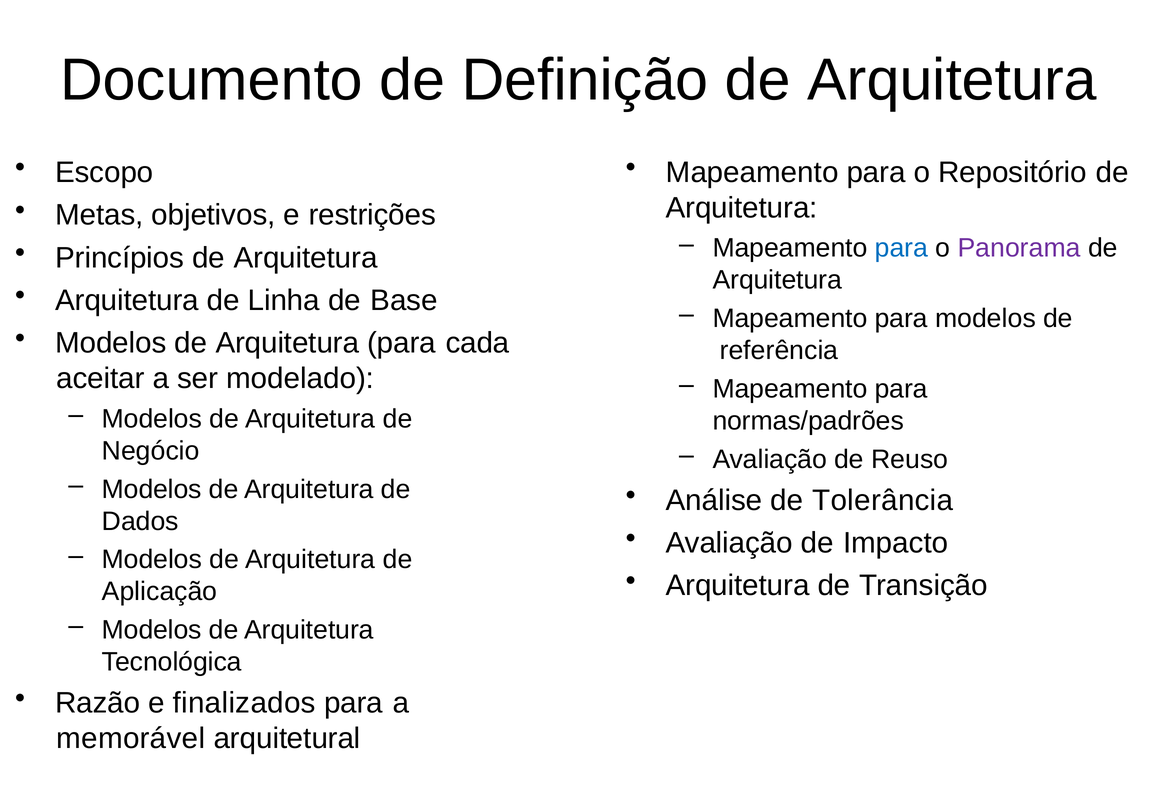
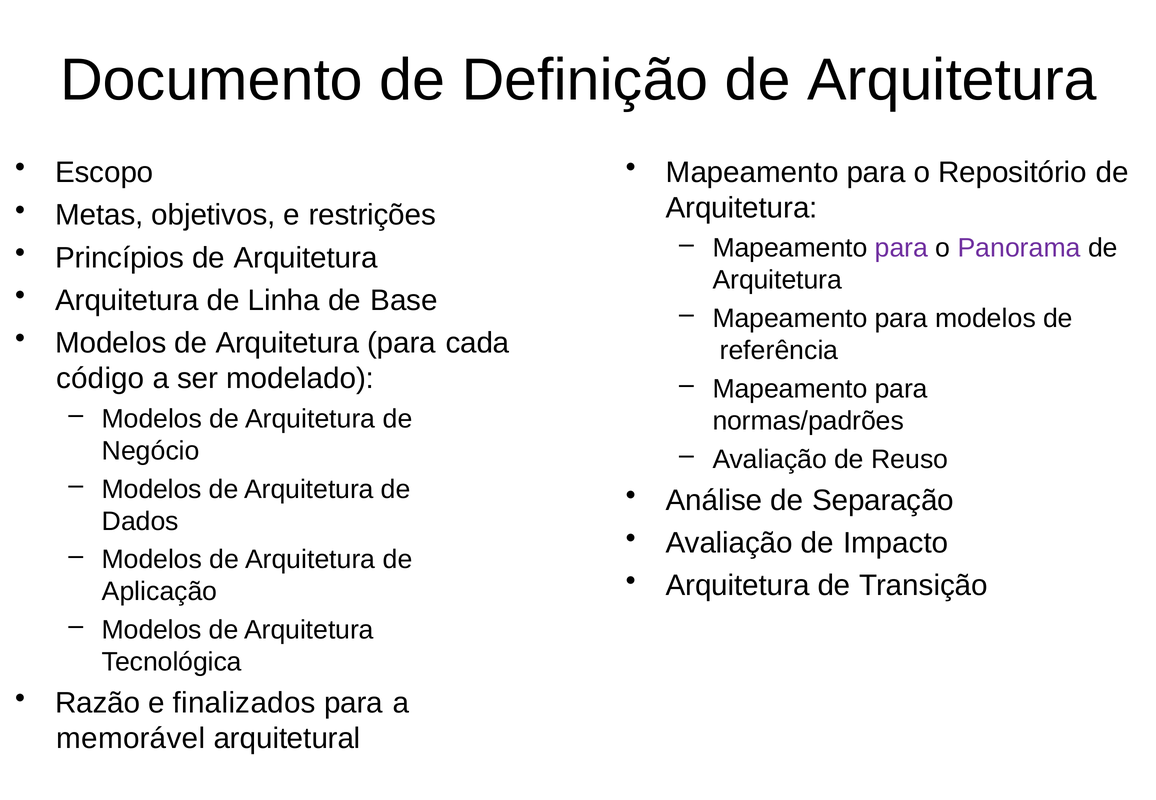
para colour: blue -> purple (901, 248)
aceitar: aceitar -> código (100, 379)
Tolerância: Tolerância -> Separação (883, 501)
